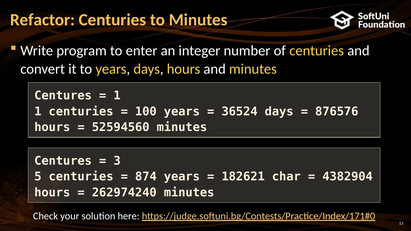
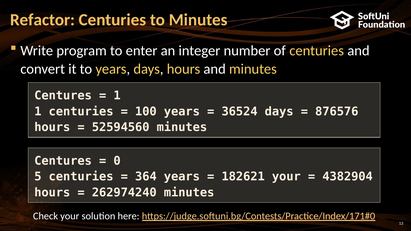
3: 3 -> 0 (117, 161)
874: 874 -> 364 (146, 177)
182621 char: char -> your (286, 177)
